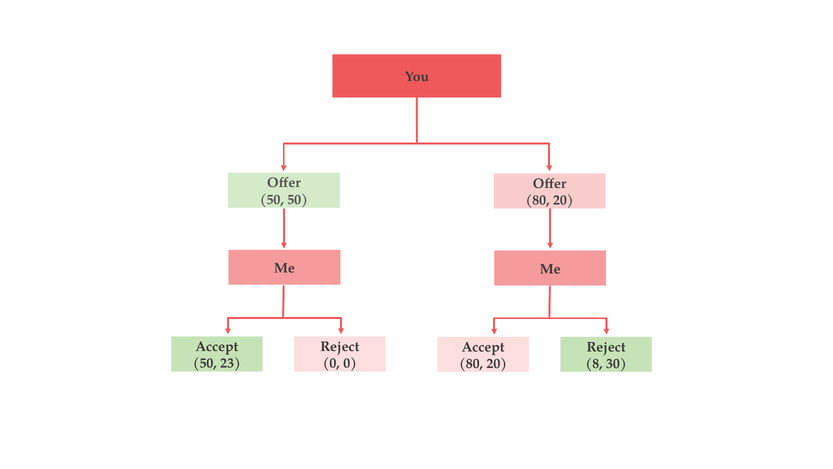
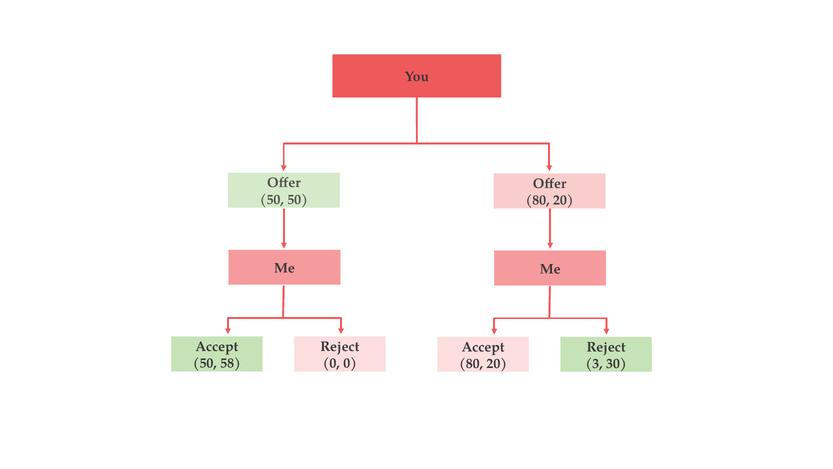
23: 23 -> 58 (231, 363)
8: 8 -> 3 (594, 363)
